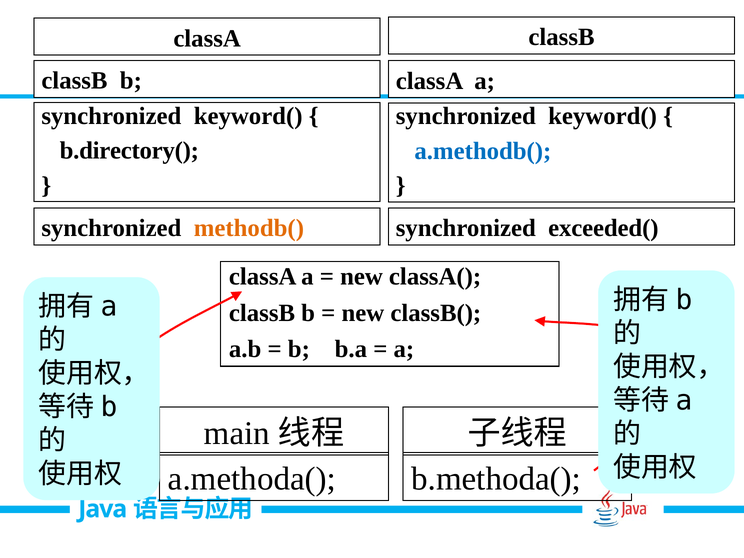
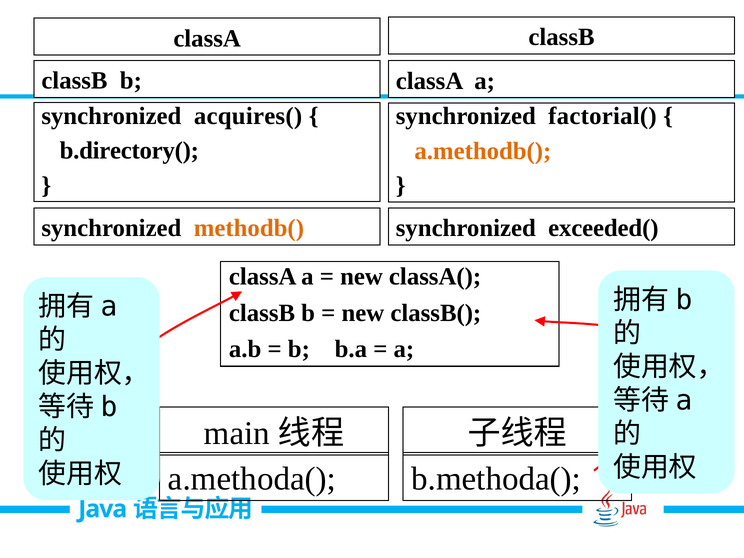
keyword(: keyword( -> acquires( (248, 116)
keyword(: keyword( -> factorial( (602, 116)
a.methodb( colour: blue -> orange (483, 151)
